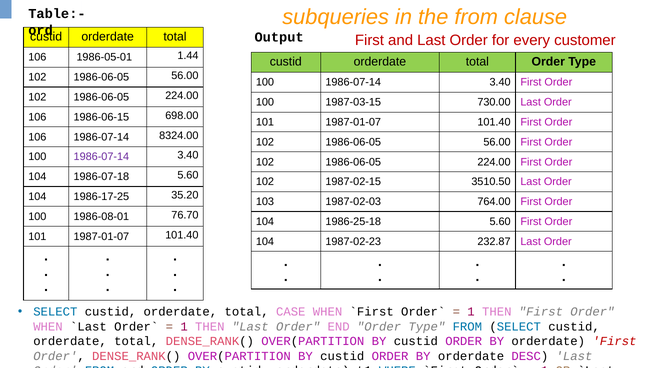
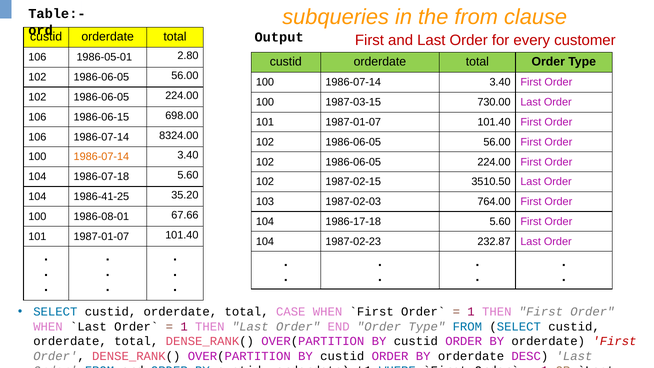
1.44: 1.44 -> 2.80 (188, 56)
1986-07-14 colour: purple -> orange (101, 157)
1986-17-25: 1986-17-25 -> 1986-41-25 (101, 197)
76.70: 76.70 -> 67.66 (185, 215)
1986-25-18: 1986-25-18 -> 1986-17-18 (353, 222)
